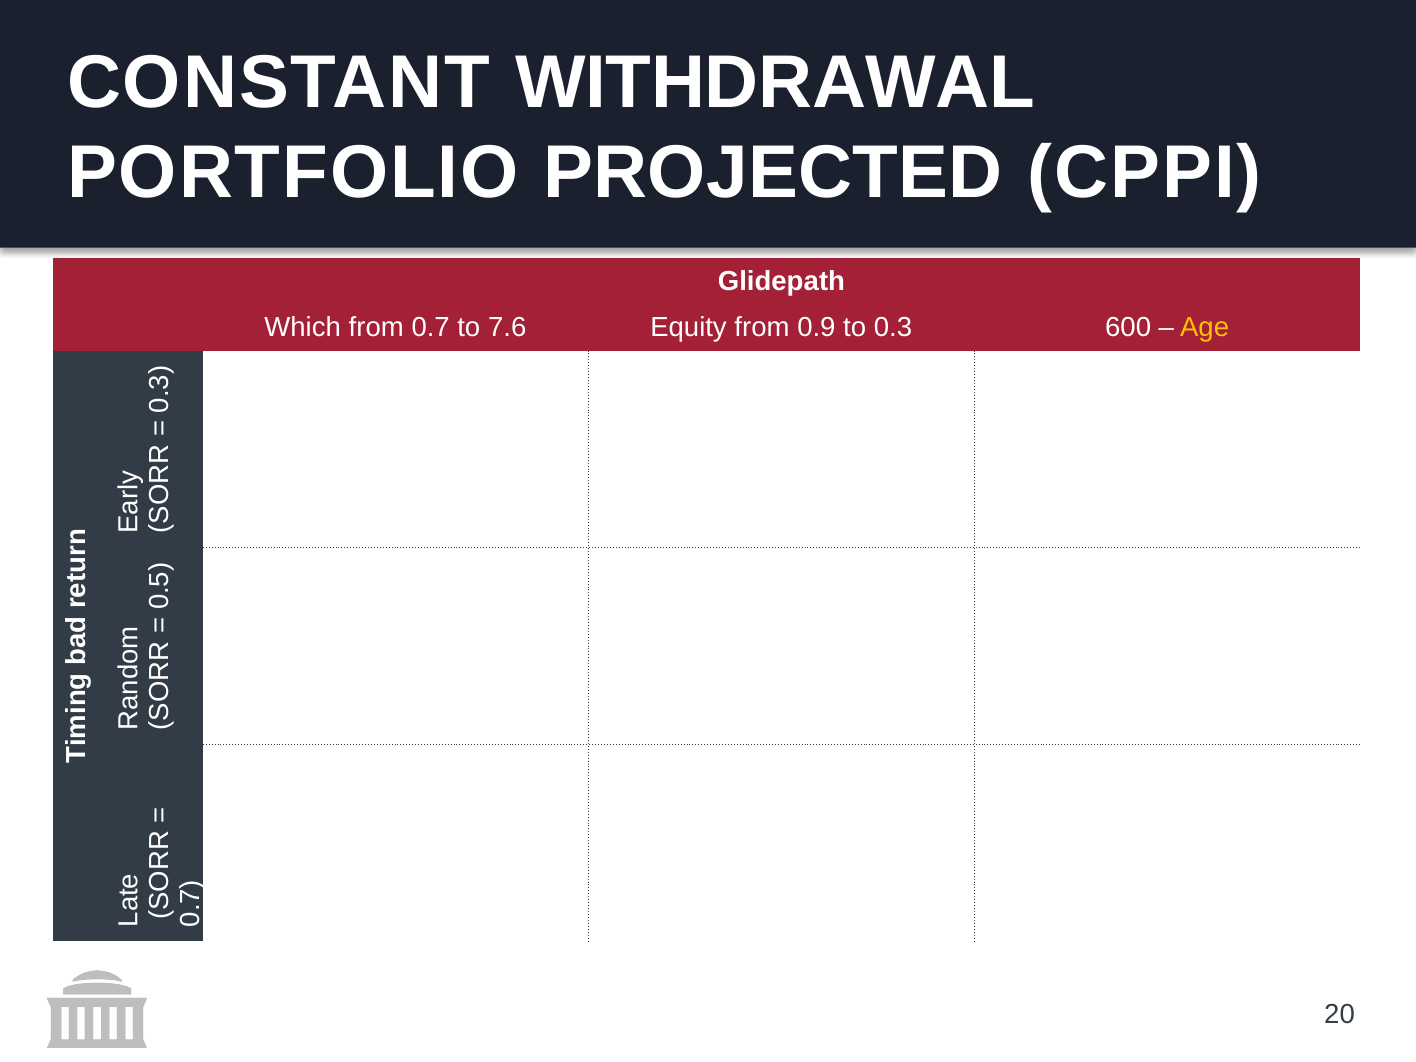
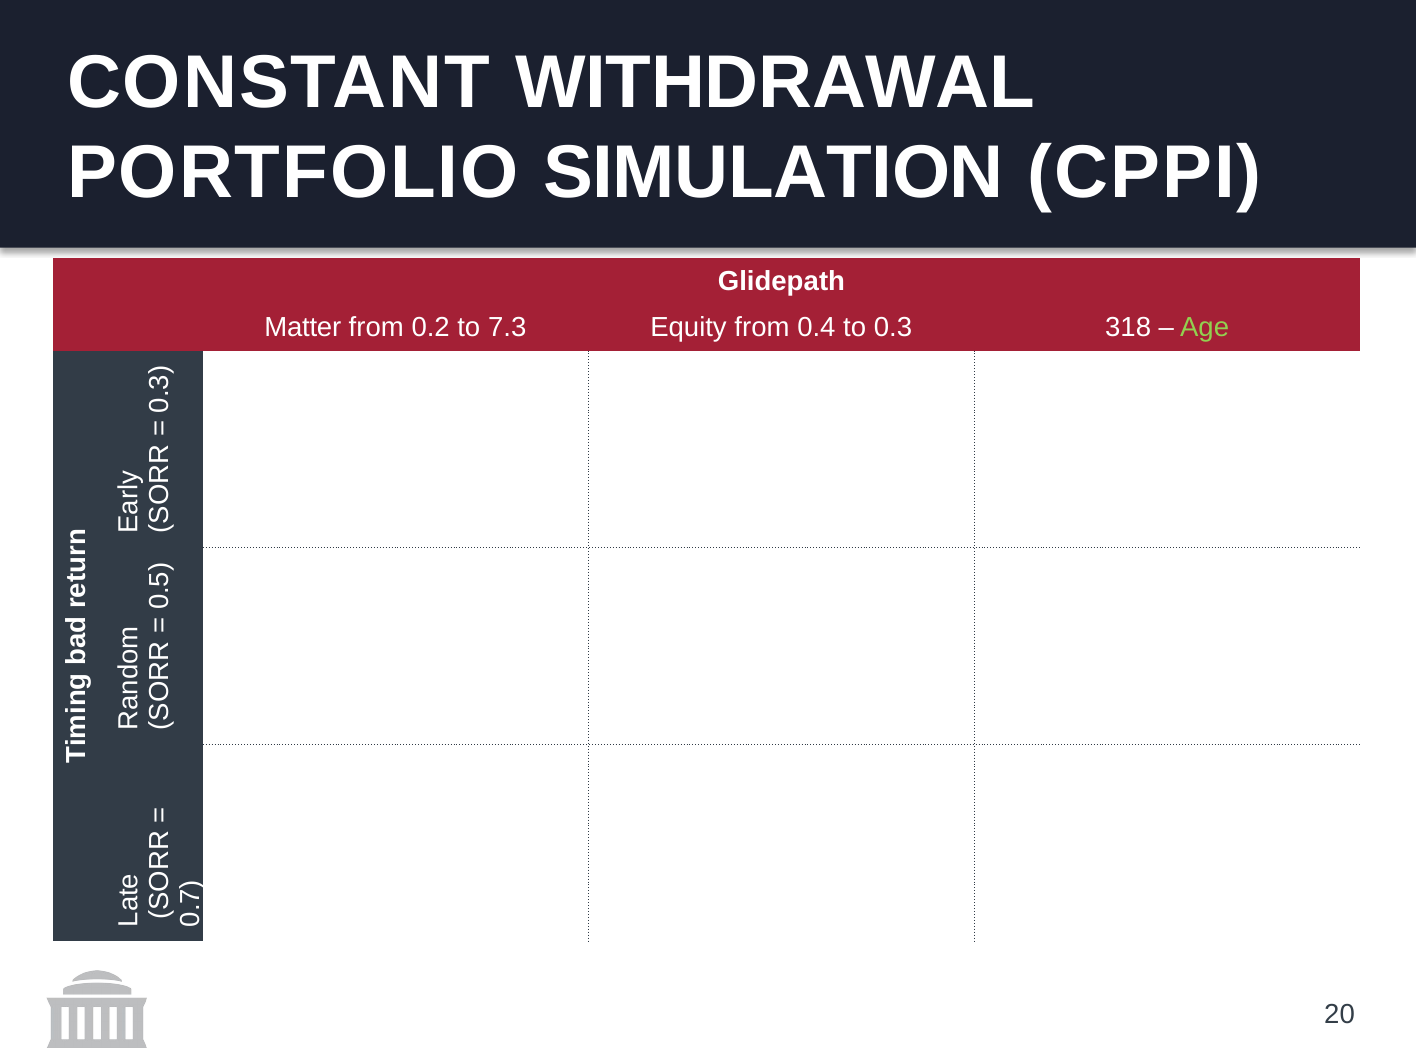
PROJECTED: PROJECTED -> SIMULATION (773, 173)
Which: Which -> Matter (303, 327)
0.7: 0.7 -> 0.2 (431, 327)
7.6: 7.6 -> 7.3 (507, 327)
0.9: 0.9 -> 0.4 (816, 327)
600: 600 -> 318 (1128, 327)
Age colour: yellow -> light green (1205, 327)
